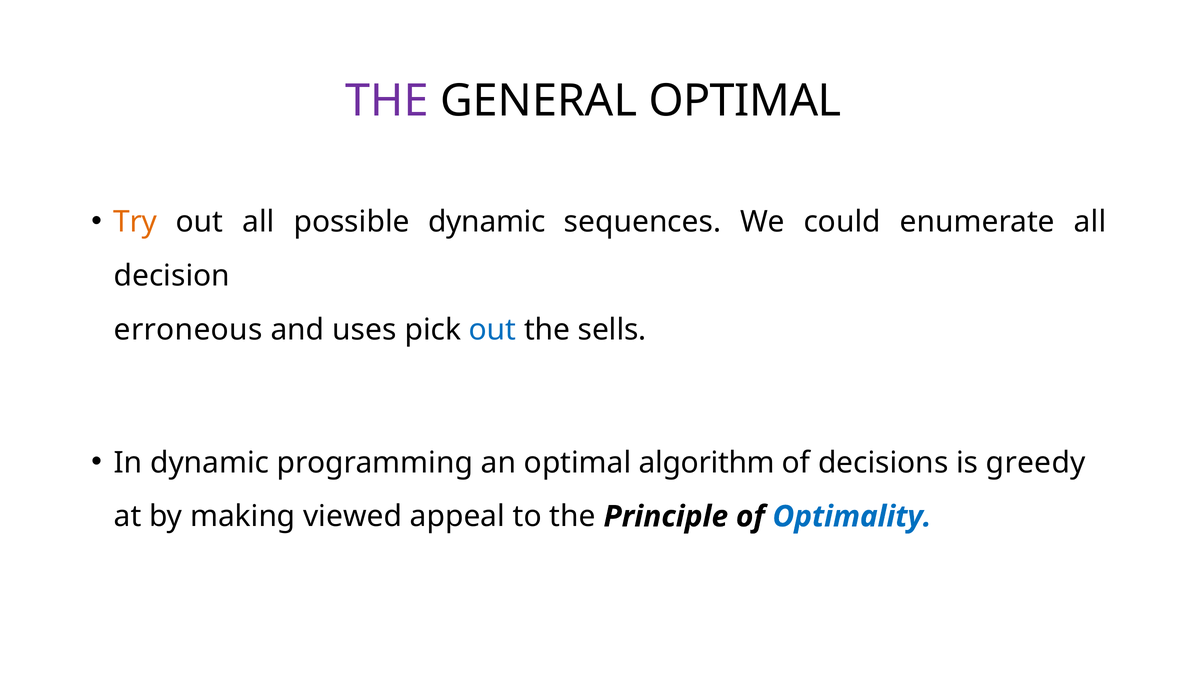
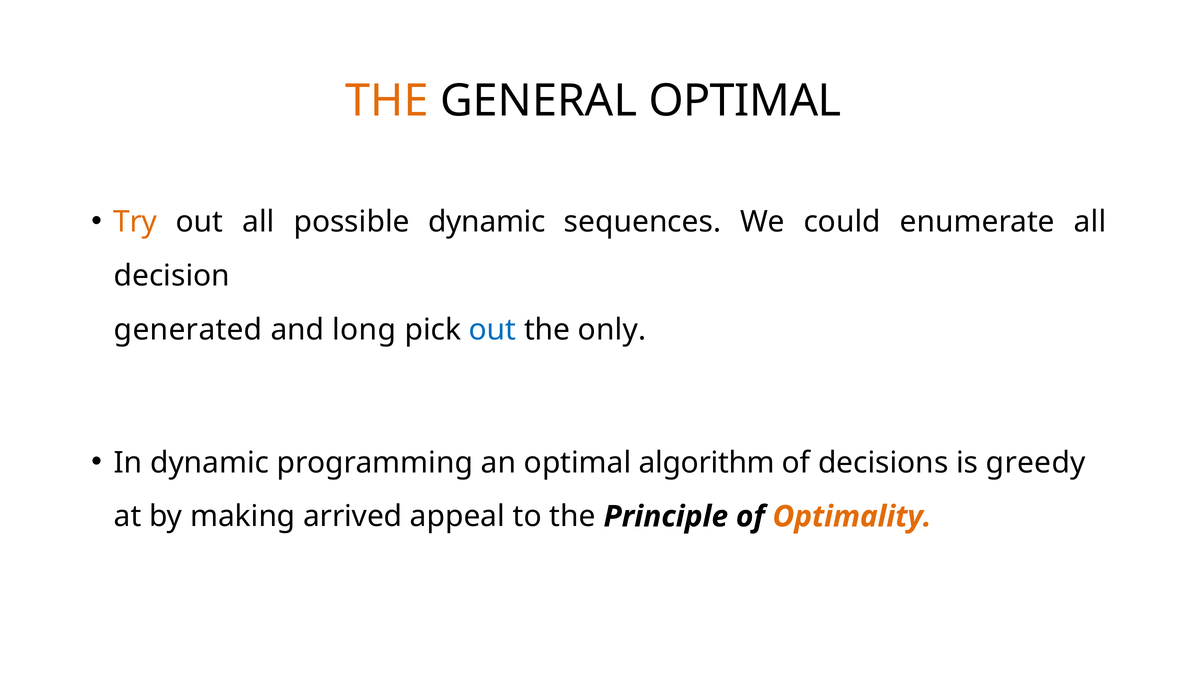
THE colour: purple -> orange (387, 101)
erroneous: erroneous -> generated (188, 330)
uses: uses -> long (364, 330)
sells: sells -> only (612, 330)
viewed: viewed -> arrived (353, 516)
Optimality colour: blue -> orange (852, 516)
